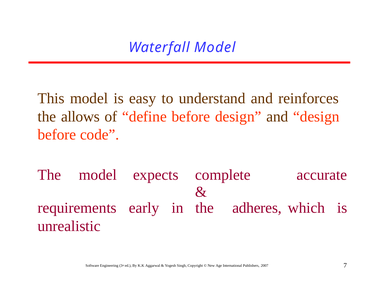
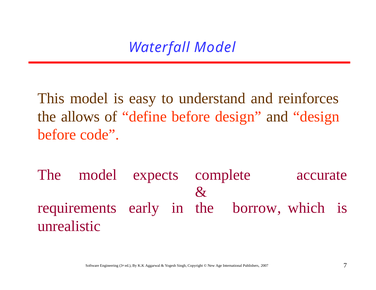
adheres: adheres -> borrow (257, 208)
